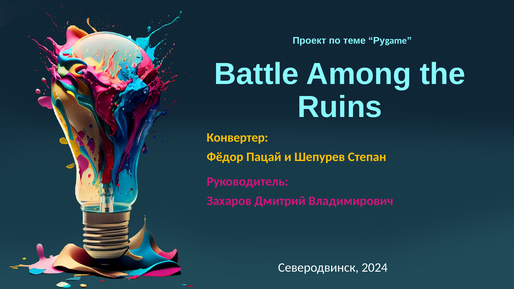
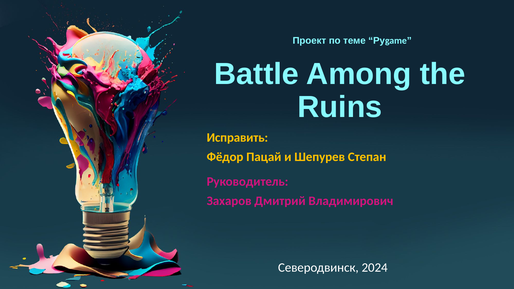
Конвертер: Конвертер -> Исправить (237, 138)
